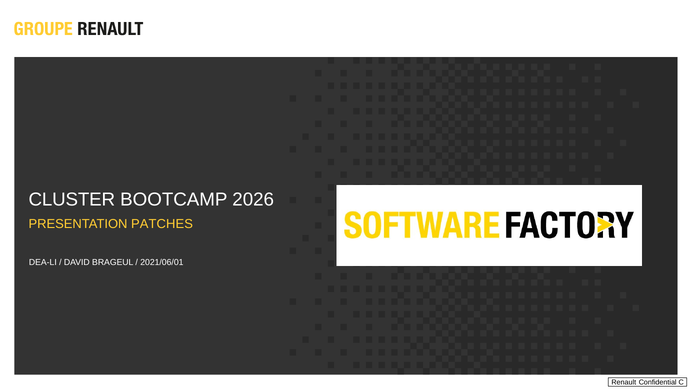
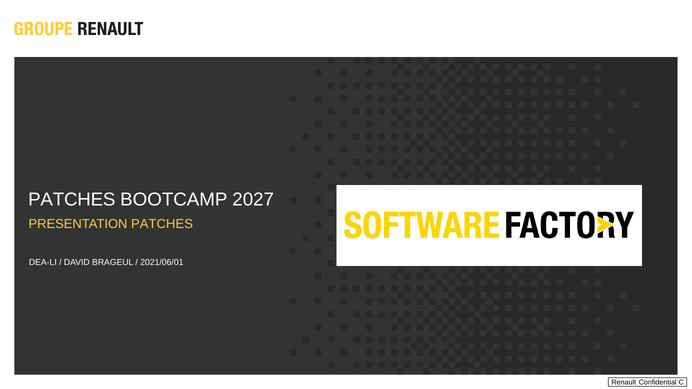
CLUSTER: CLUSTER -> PATCHES (72, 200)
2026: 2026 -> 2027 (253, 200)
